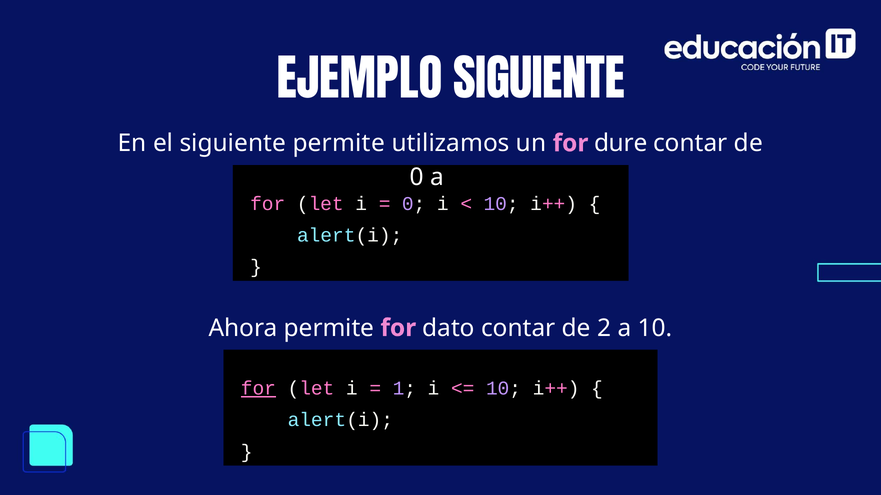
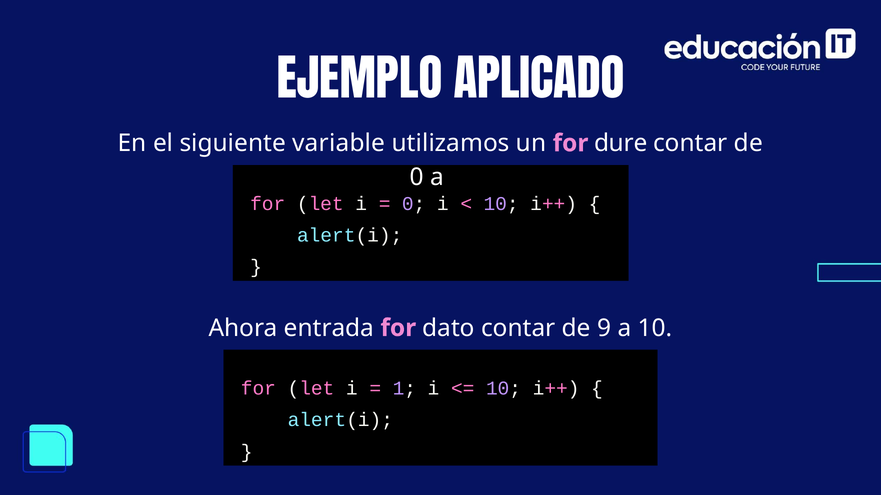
EJEMPLO SIGUIENTE: SIGUIENTE -> APLICADO (539, 81)
siguiente permite: permite -> variable (339, 143)
Ahora permite: permite -> entrada (329, 328)
de 2: 2 -> 9 (604, 328)
for underline: present -> none (258, 389)
